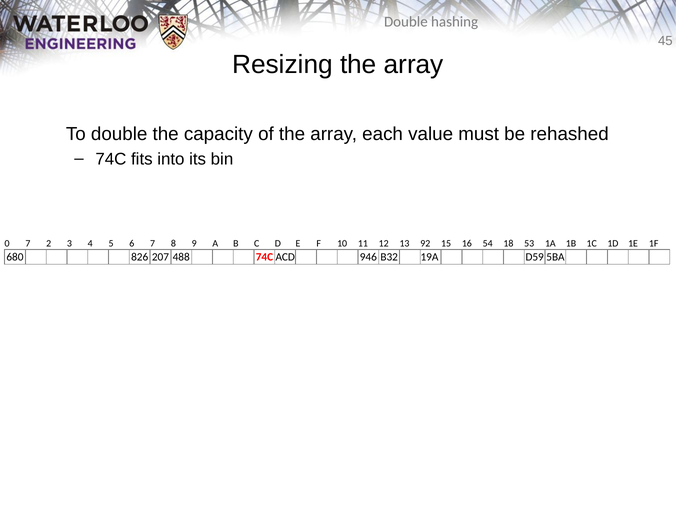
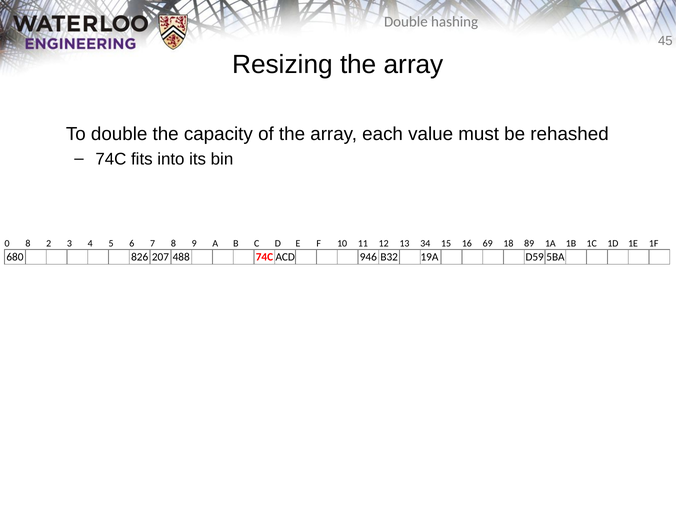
0 7: 7 -> 8 (28, 244)
92: 92 -> 34 (425, 244)
54: 54 -> 69 (488, 244)
53: 53 -> 89 (529, 244)
